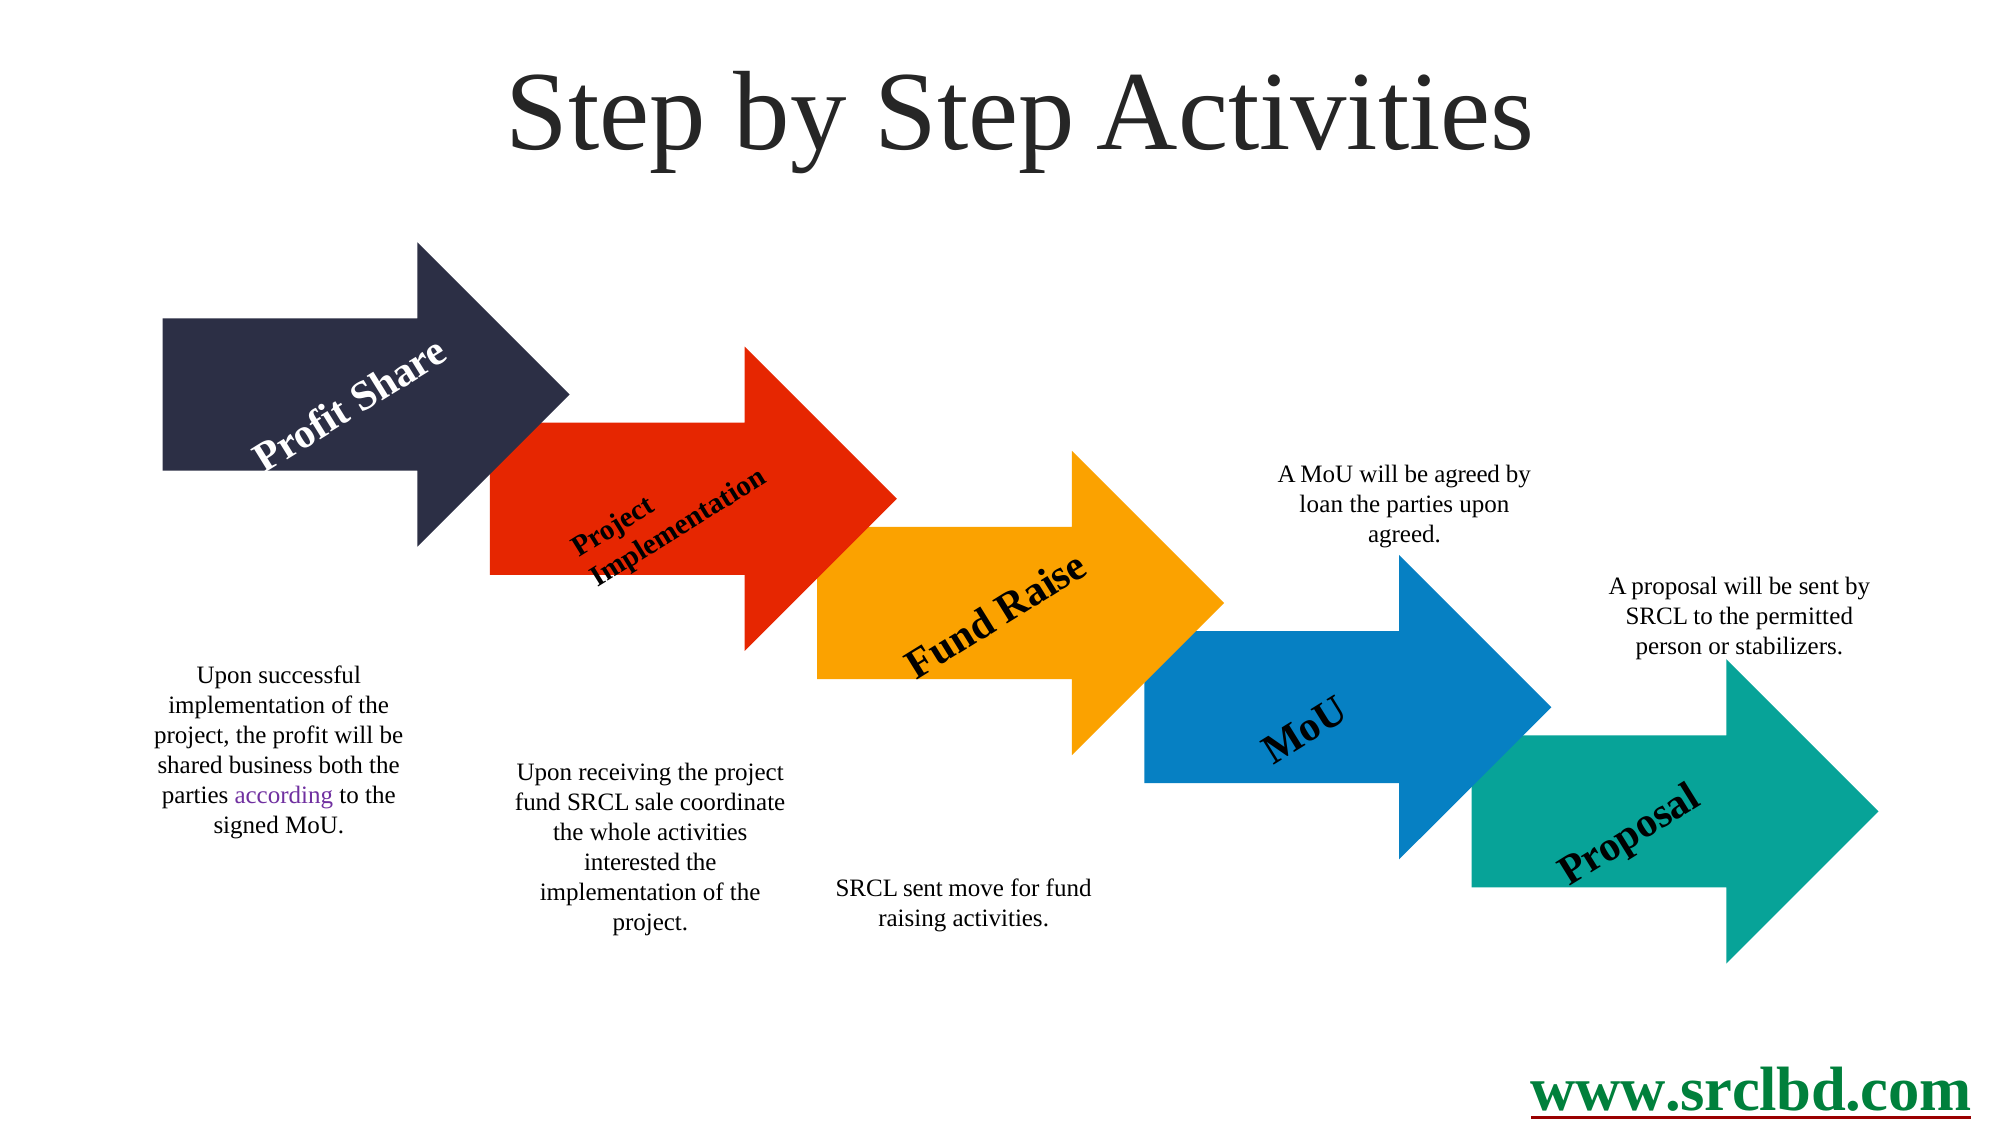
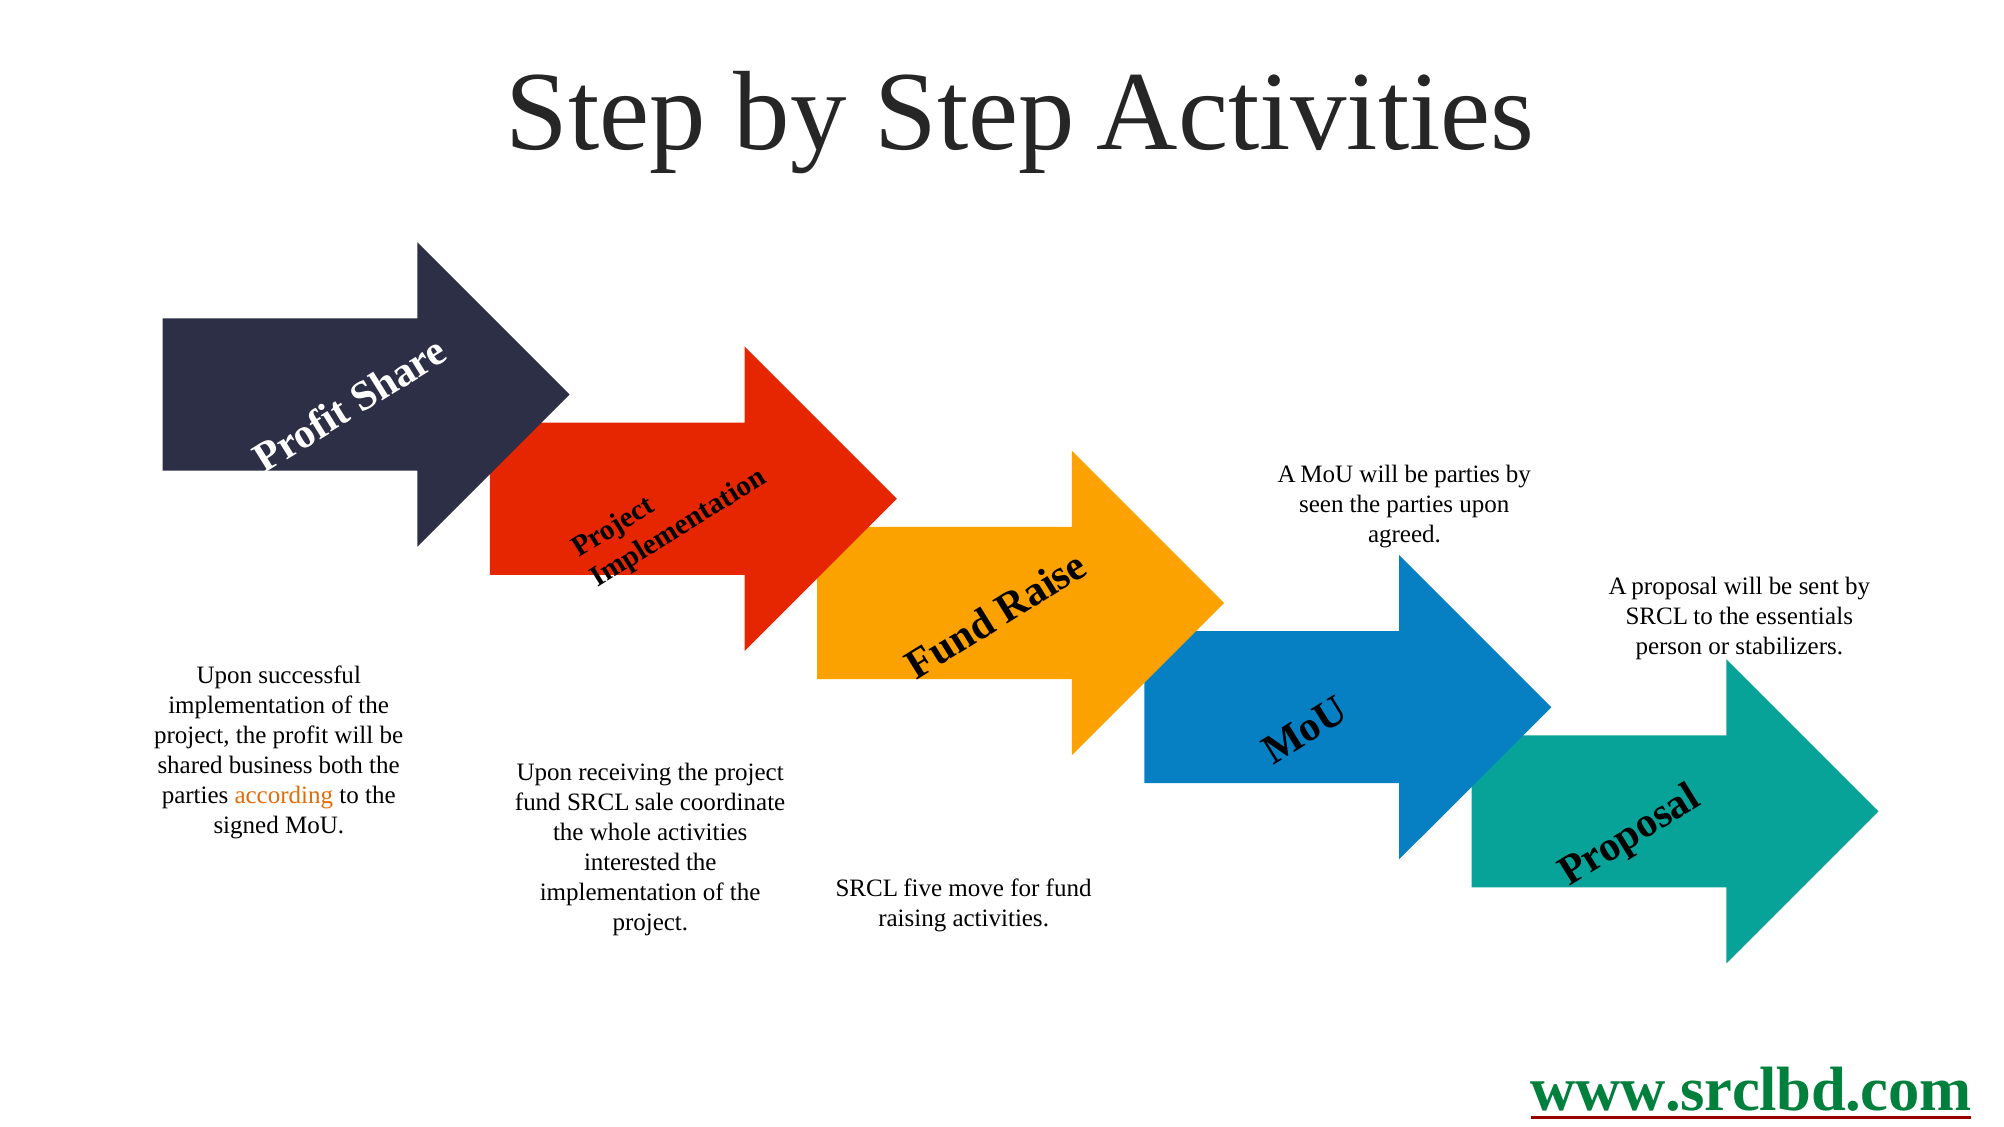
be agreed: agreed -> parties (1467, 475)
loan: loan -> seen (1321, 505)
permitted: permitted -> essentials (1805, 616)
according colour: purple -> orange (284, 795)
SRCL sent: sent -> five (923, 888)
